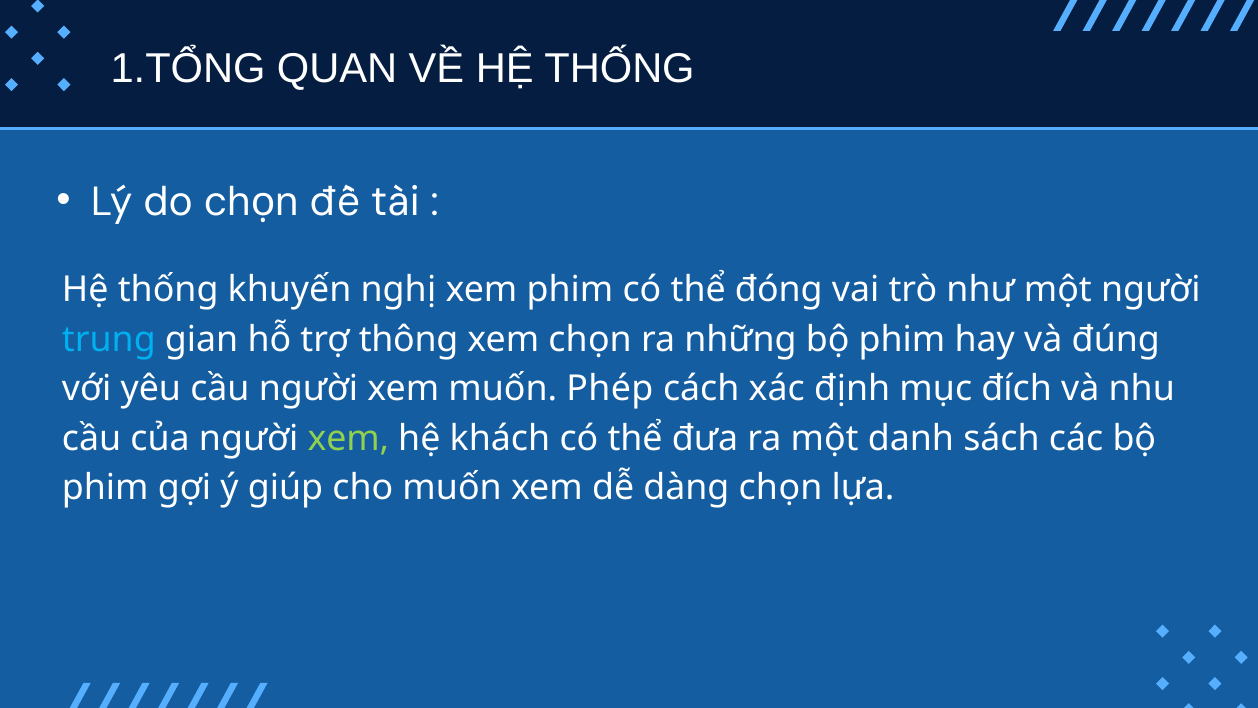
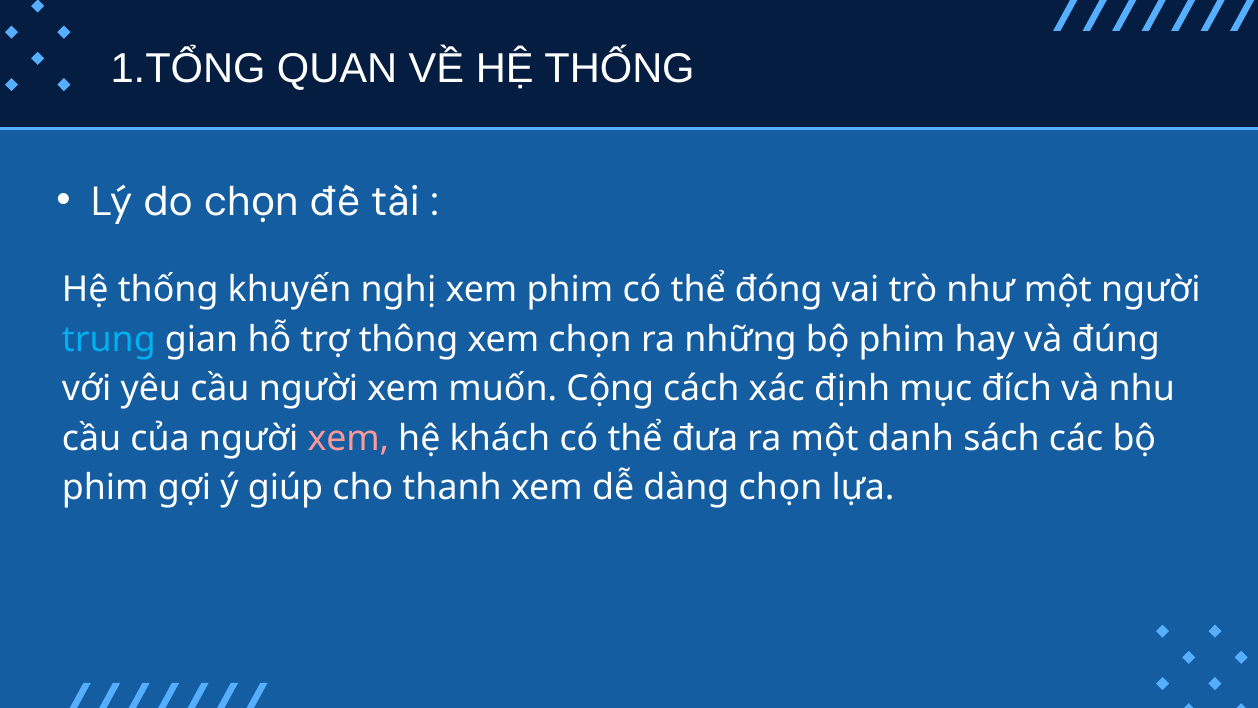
Phép: Phép -> Cộng (610, 389)
xem colour: light green -> pink (348, 438)
cho muốn: muốn -> thanh (452, 487)
